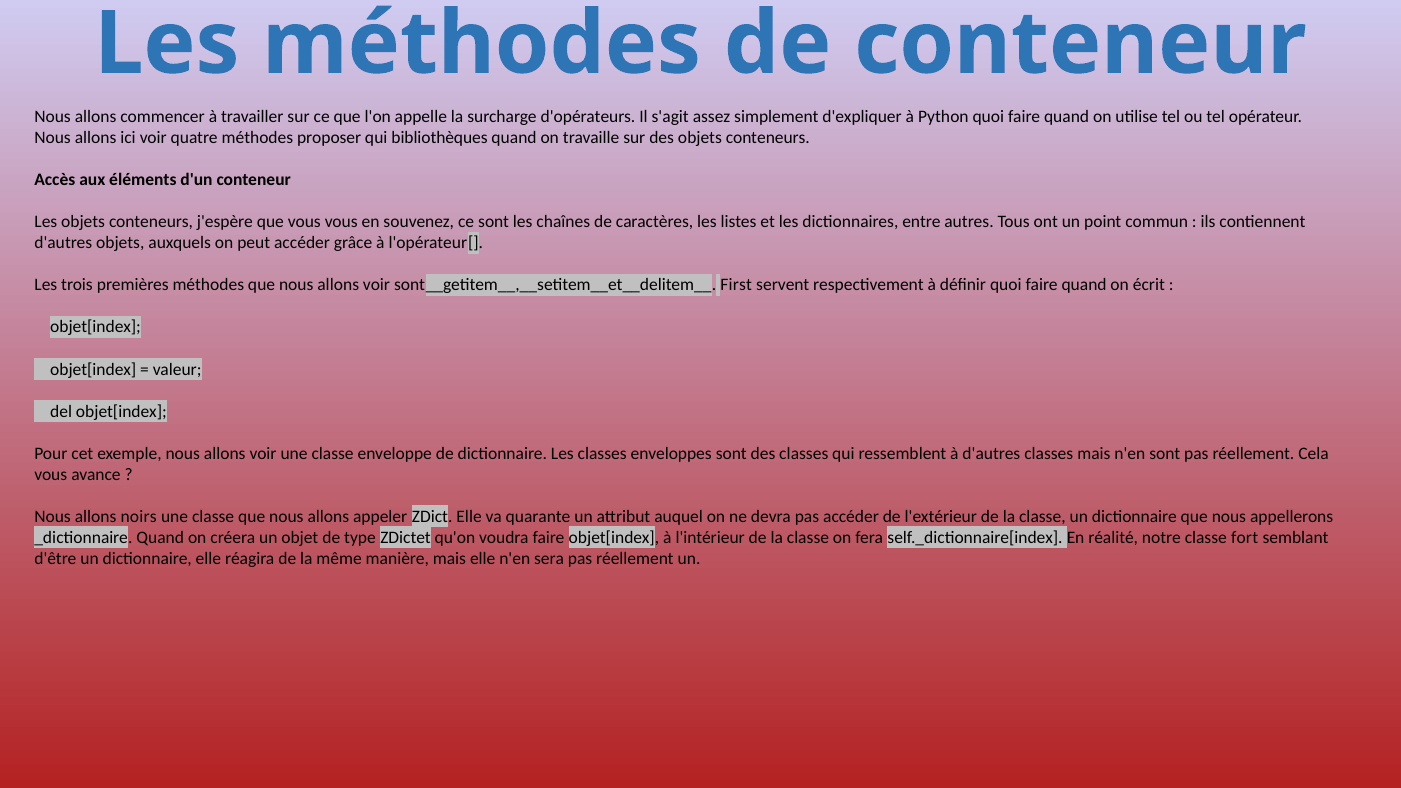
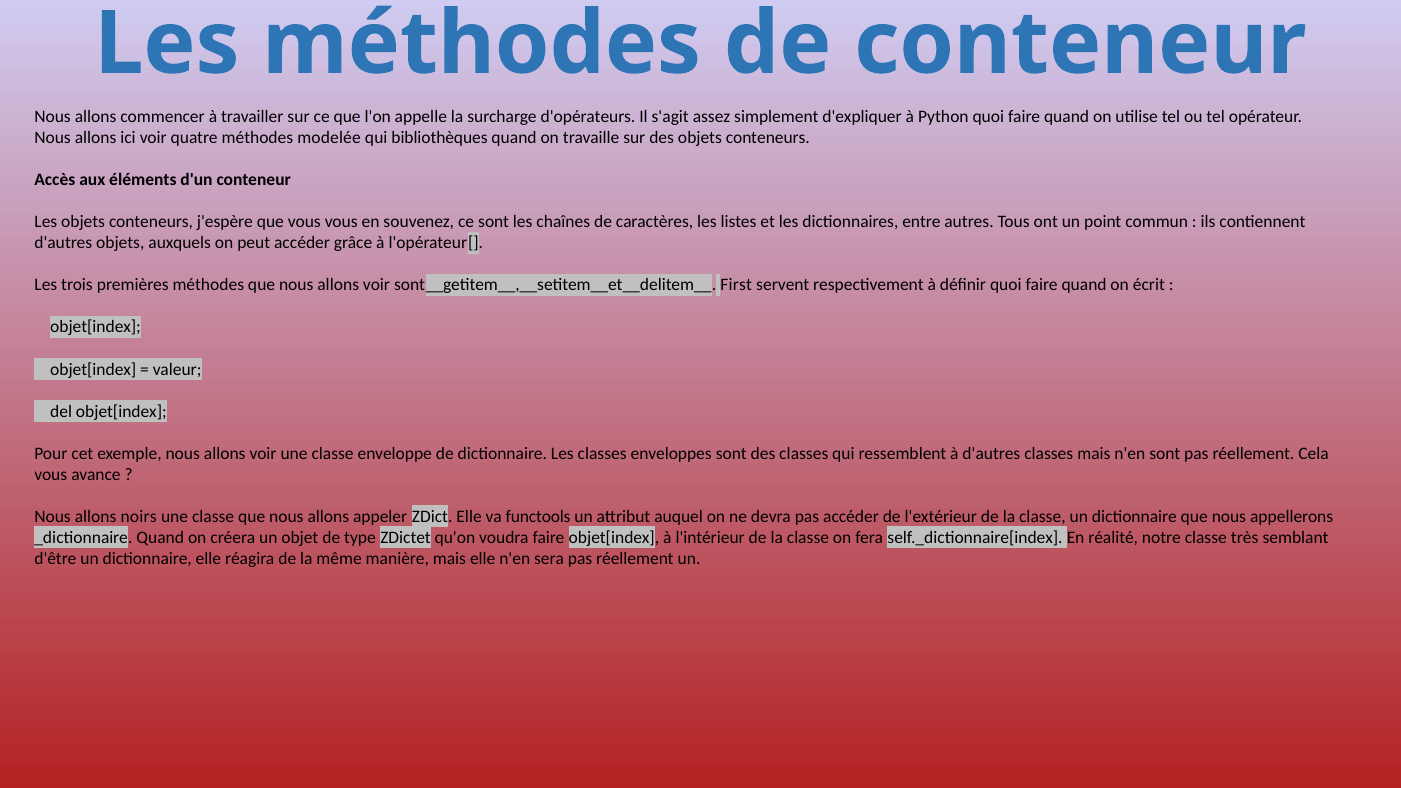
proposer: proposer -> modelée (329, 138)
quarante: quarante -> functools (538, 516)
fort: fort -> très (1245, 537)
